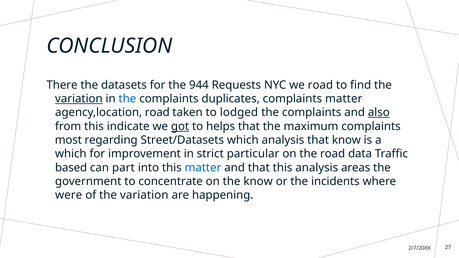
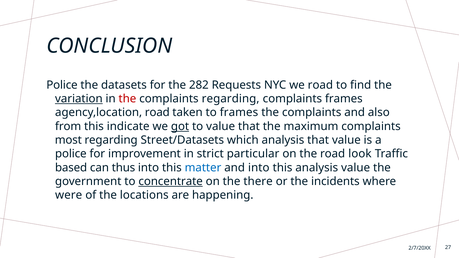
There: There -> Police (62, 85)
944: 944 -> 282 (199, 85)
the colour: blue -> red (127, 99)
complaints duplicates: duplicates -> regarding (231, 99)
complaints matter: matter -> frames (344, 99)
to lodged: lodged -> frames (239, 113)
also underline: present -> none (379, 113)
to helps: helps -> value (221, 126)
that know: know -> value (346, 140)
which: which -> police (71, 154)
data: data -> look (360, 154)
part: part -> thus (124, 168)
and that: that -> into (259, 168)
analysis areas: areas -> value (356, 168)
concentrate underline: none -> present (171, 181)
the know: know -> there (258, 181)
of the variation: variation -> locations (144, 195)
